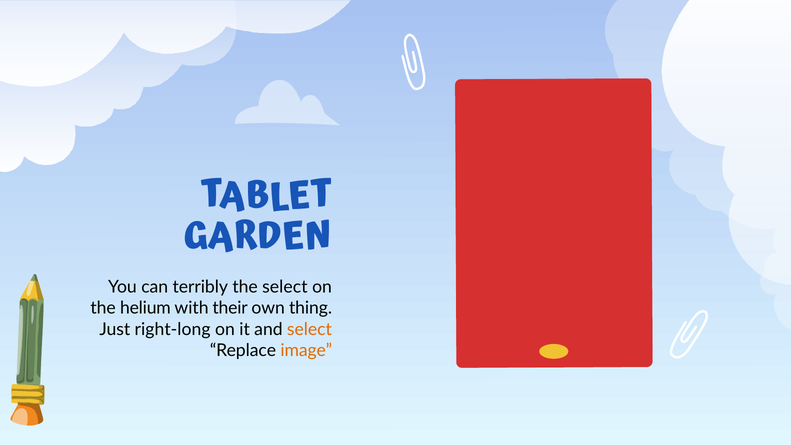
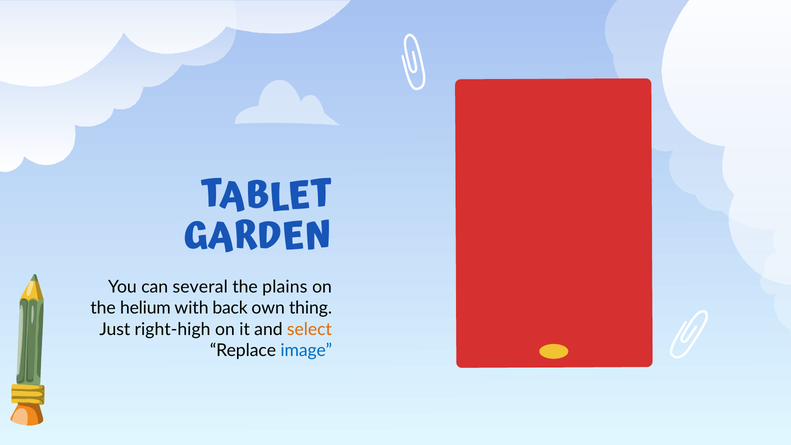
terribly: terribly -> several (200, 287)
the select: select -> plains (285, 287)
their: their -> back (230, 308)
right-long: right-long -> right-high (173, 329)
image colour: orange -> blue (306, 350)
